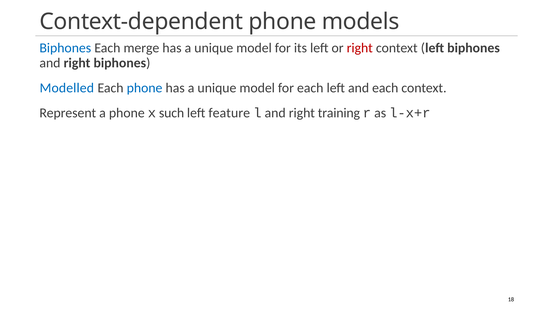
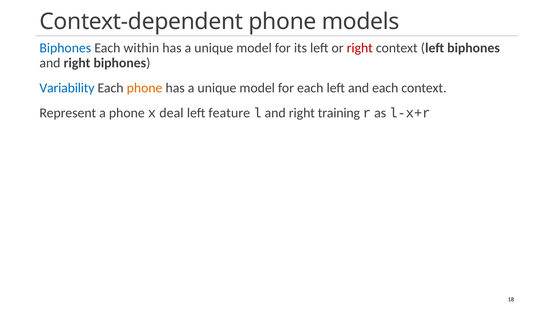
merge: merge -> within (141, 48)
Modelled: Modelled -> Variability (67, 88)
phone colour: blue -> orange (145, 88)
such: such -> deal (171, 113)
